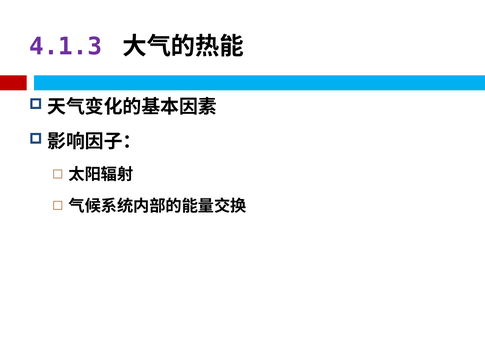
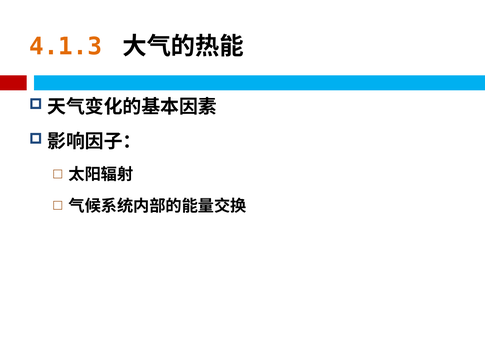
4.1.3 colour: purple -> orange (66, 47)
